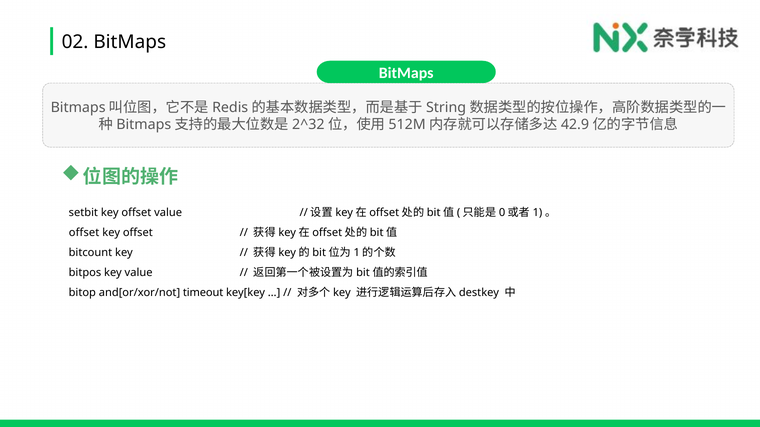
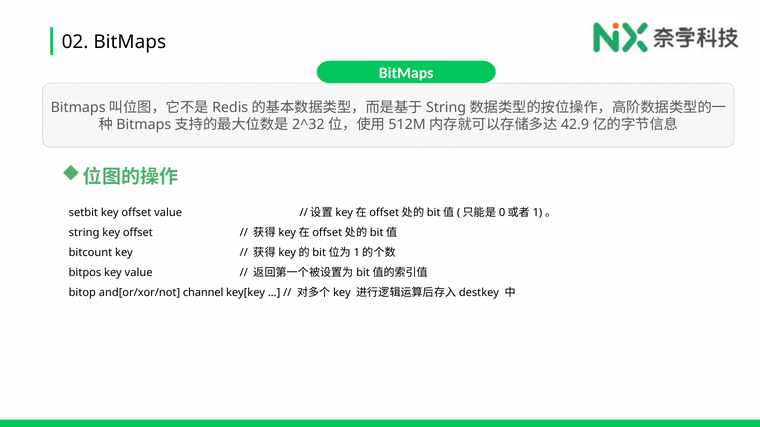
offset: offset -> string (84, 233)
timeout: timeout -> channel (203, 293)
